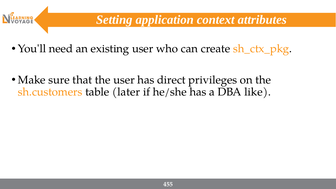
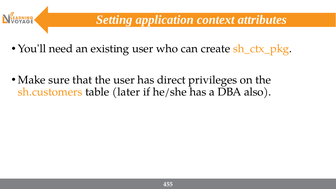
like: like -> also (258, 92)
